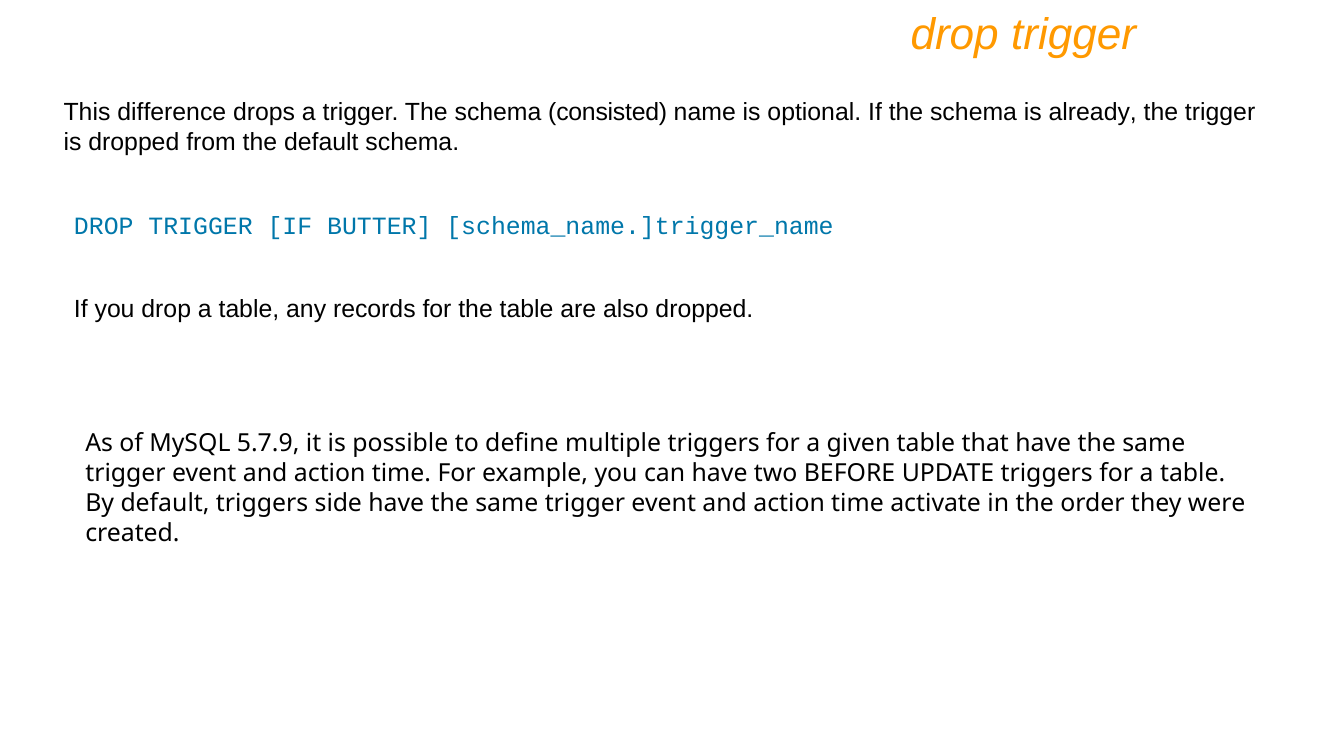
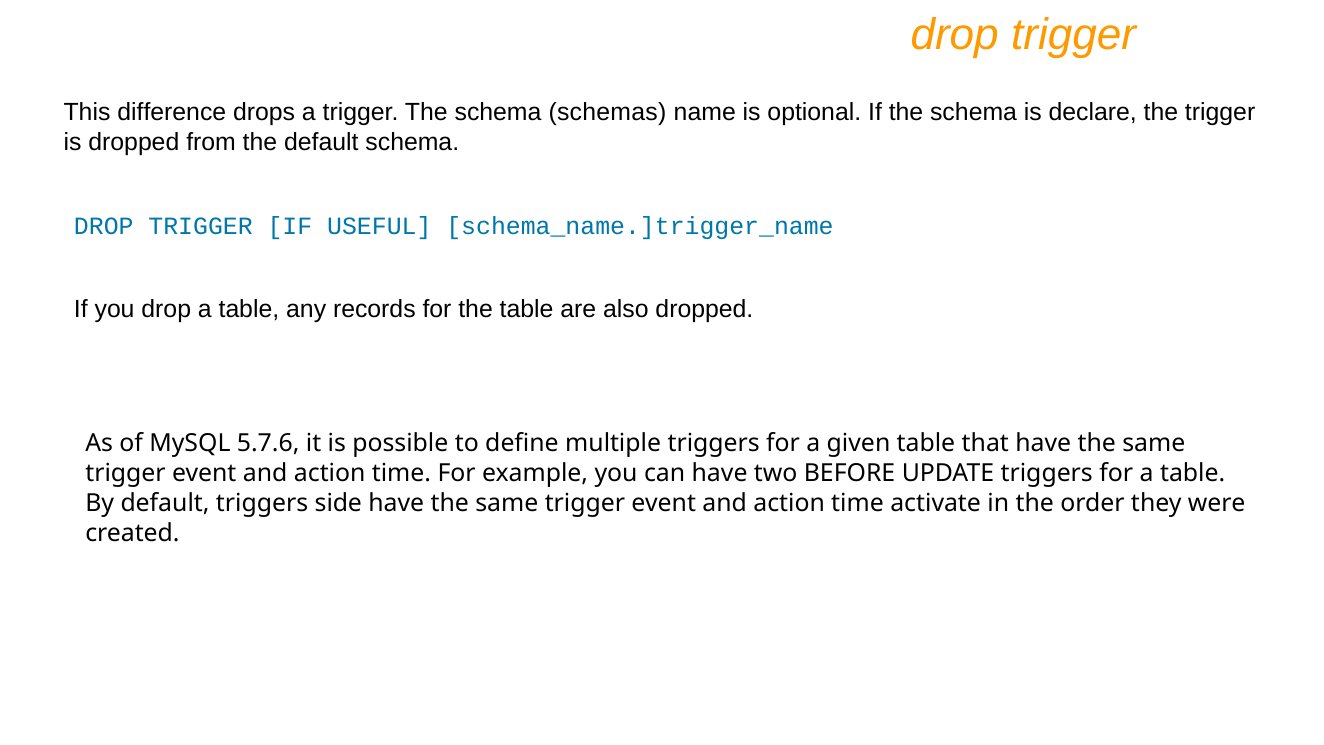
consisted: consisted -> schemas (607, 112)
already: already -> declare (1093, 112)
BUTTER: BUTTER -> USEFUL (379, 226)
5.7.9: 5.7.9 -> 5.7.6 (268, 444)
